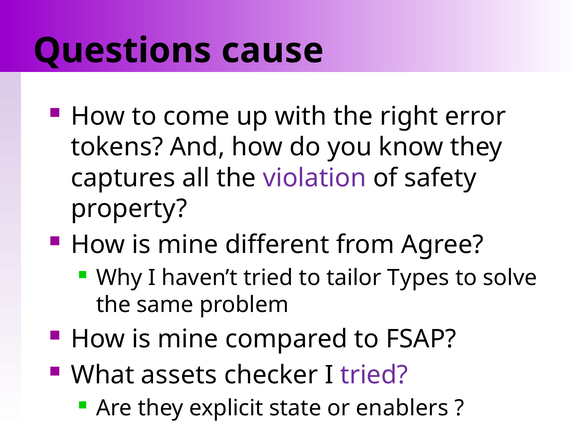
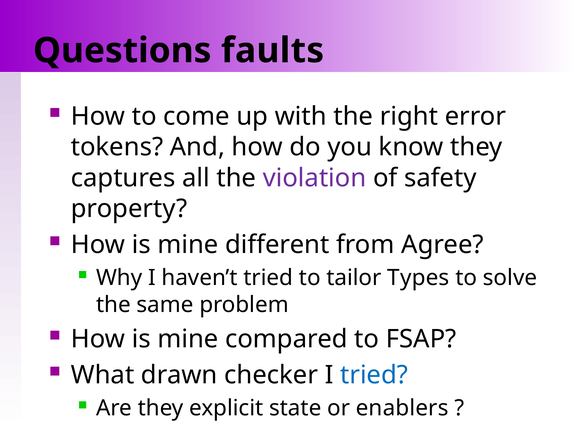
cause: cause -> faults (273, 51)
assets: assets -> drawn (179, 375)
tried colour: purple -> blue (374, 375)
